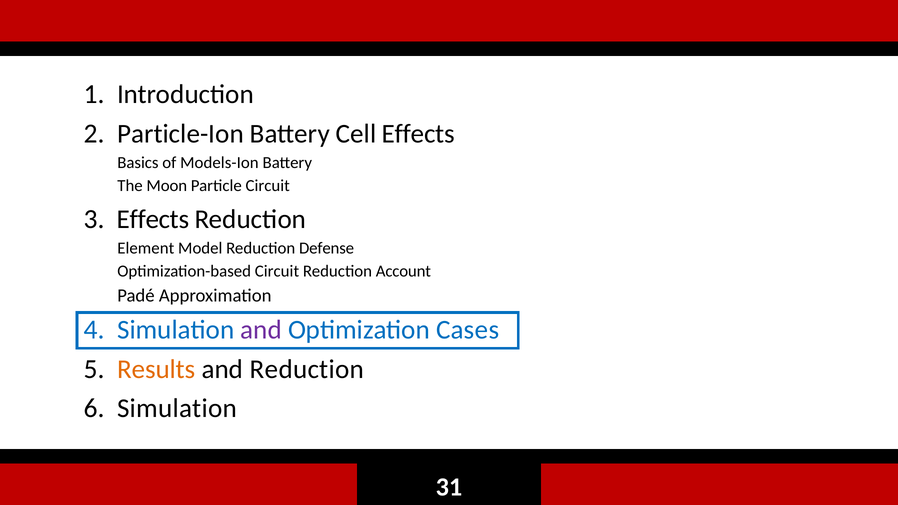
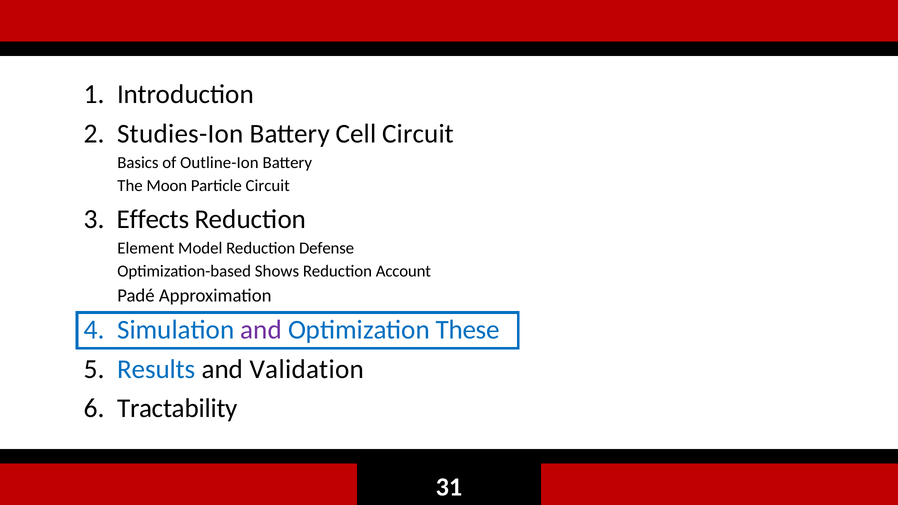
Particle-Ion: Particle-Ion -> Studies-Ion (180, 134)
Cell Effects: Effects -> Circuit (418, 134)
Models-Ion: Models-Ion -> Outline-Ion (219, 163)
Optimization-based Circuit: Circuit -> Shows (277, 271)
Cases: Cases -> These (468, 330)
Results colour: orange -> blue (156, 369)
and Reduction: Reduction -> Validation (307, 369)
Simulation: Simulation -> Tractability (177, 408)
